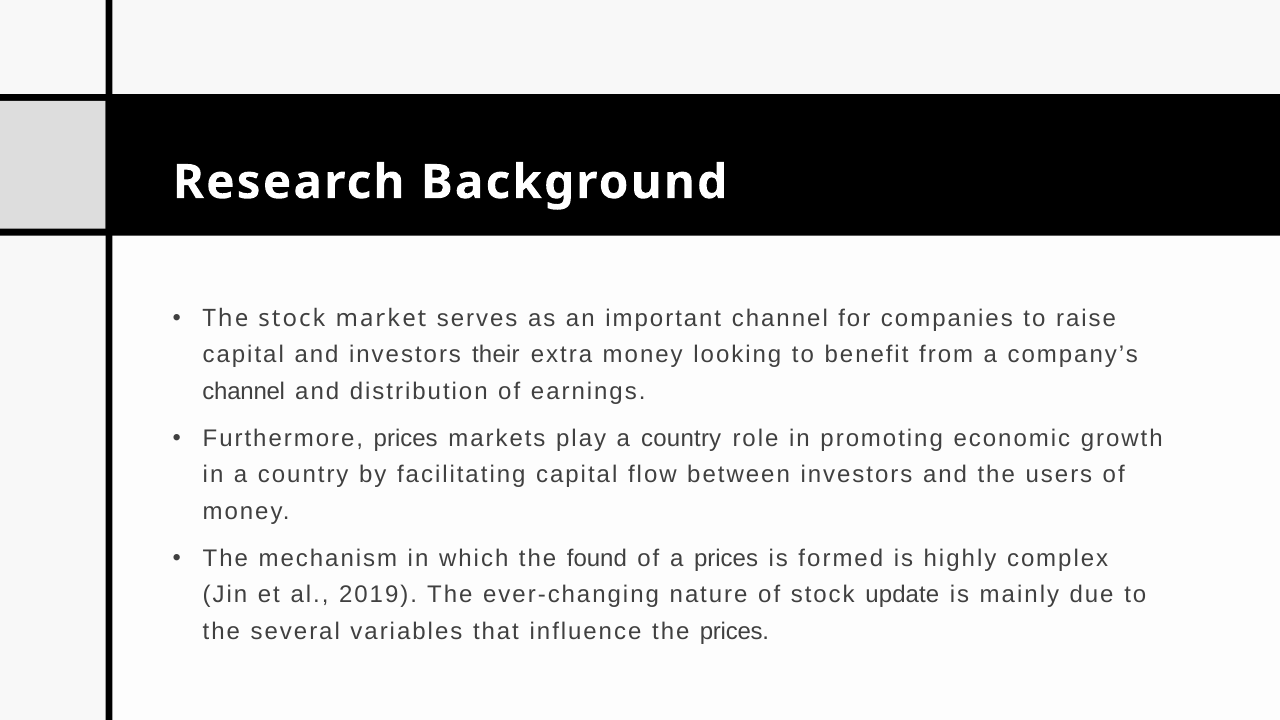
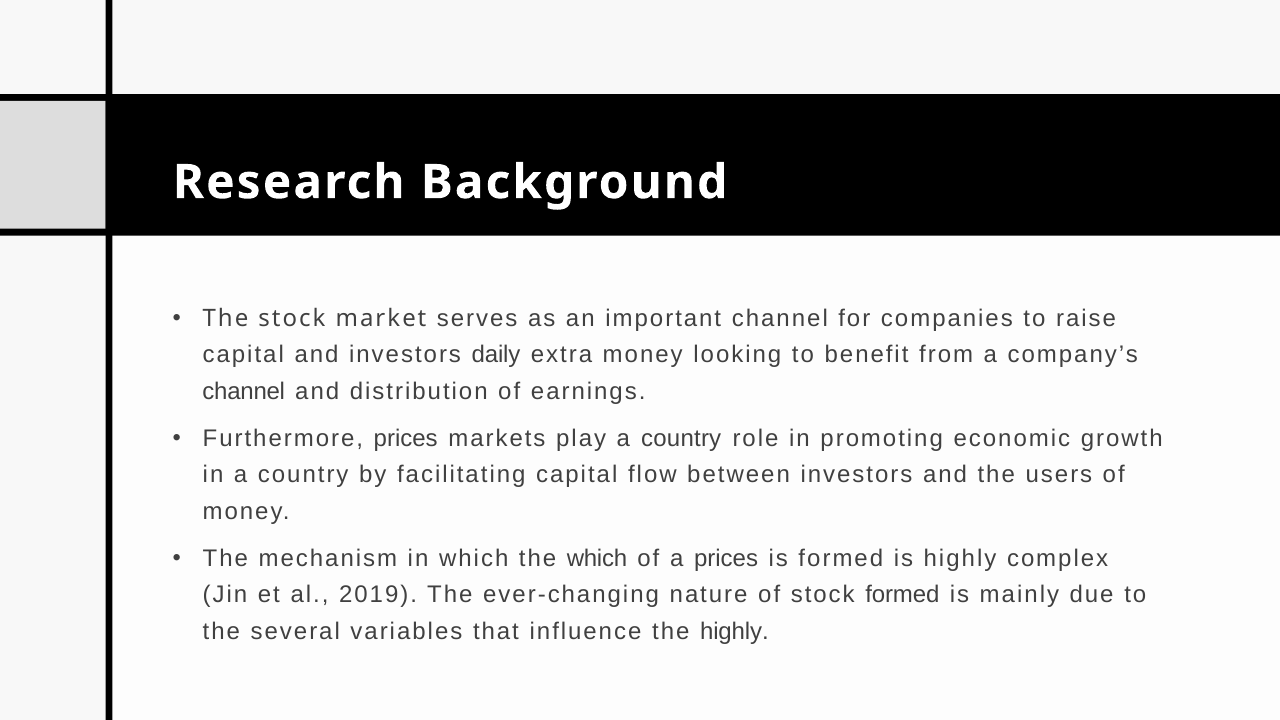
their: their -> daily (496, 355)
the found: found -> which (597, 559)
stock update: update -> formed (902, 595)
the prices: prices -> highly (734, 631)
